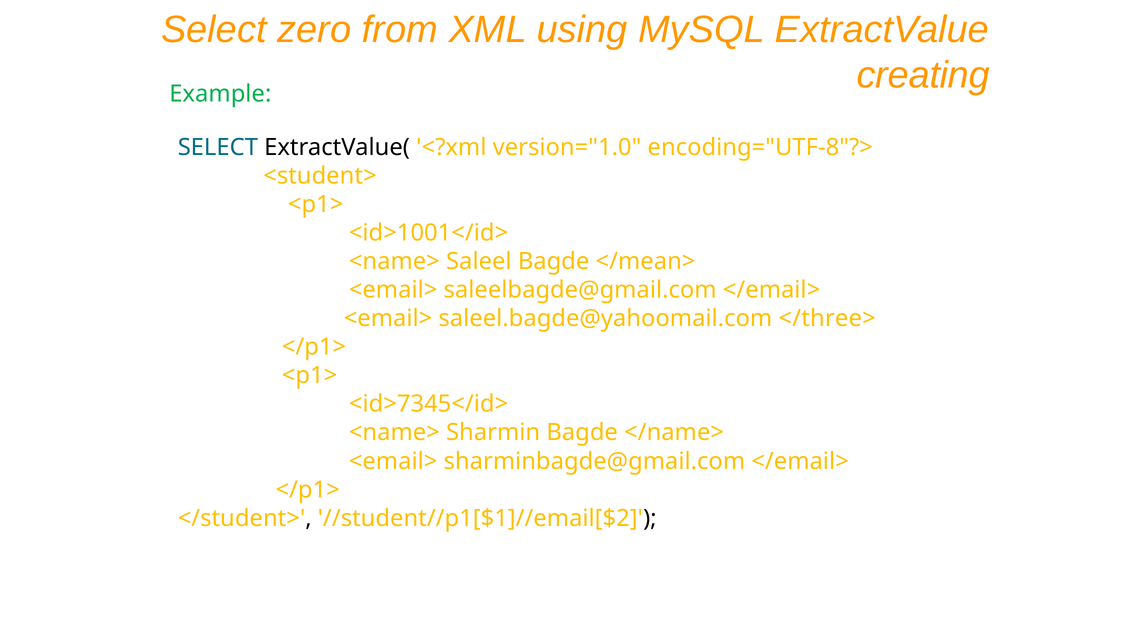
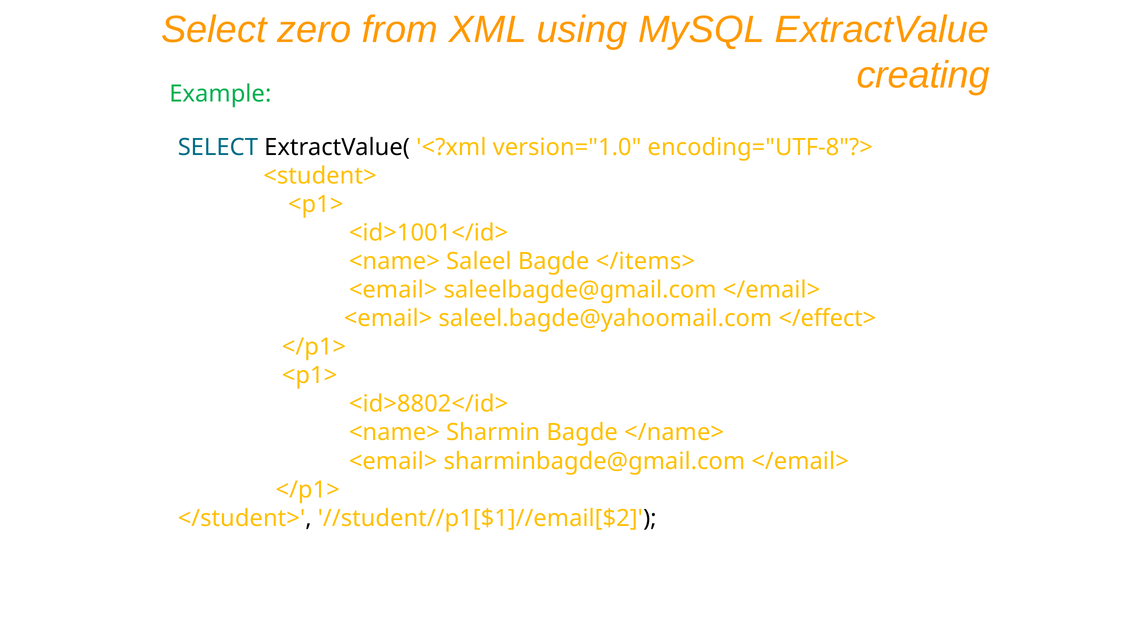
</mean>: </mean> -> </items> (645, 261)
</three>: </three> -> </effect> (827, 318)
<id>7345</id>: <id>7345</id> -> <id>8802</id> (429, 404)
